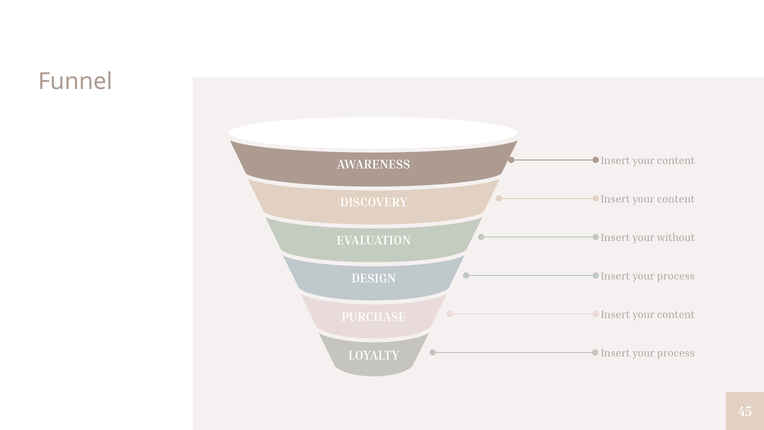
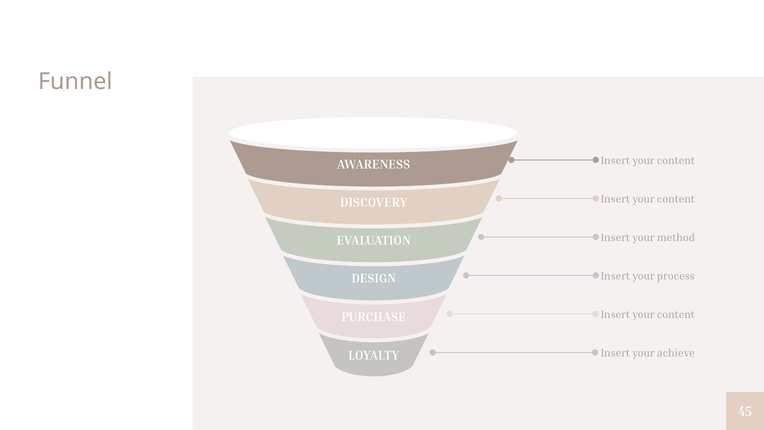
without: without -> method (676, 237)
process: process -> achieve (676, 353)
